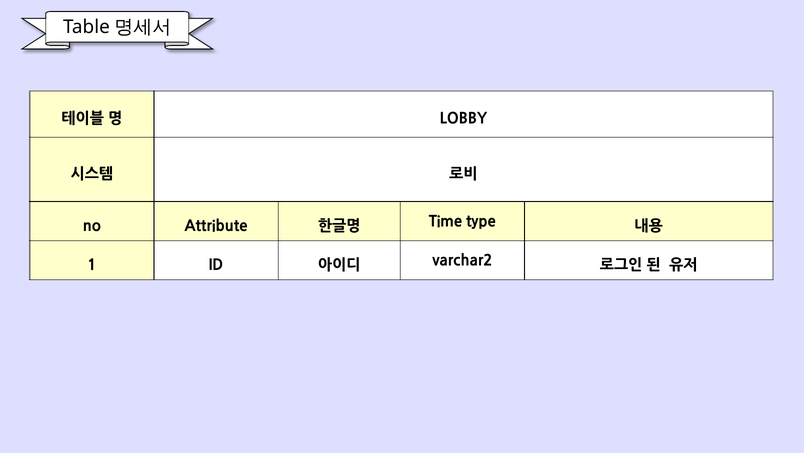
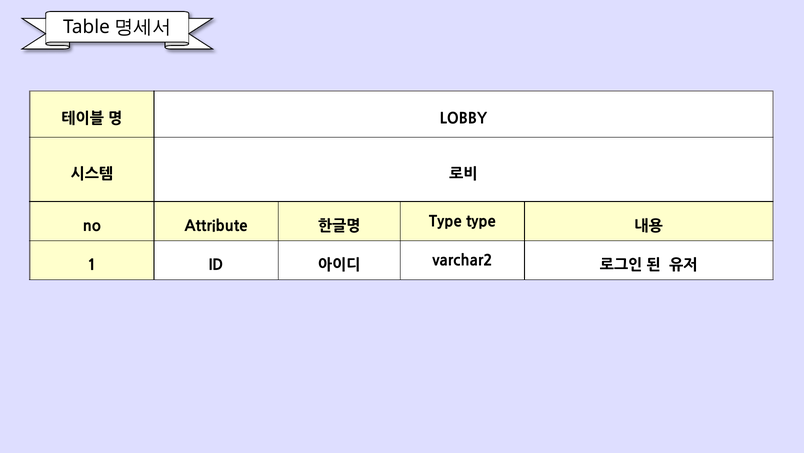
Time: Time -> Type (445, 221)
